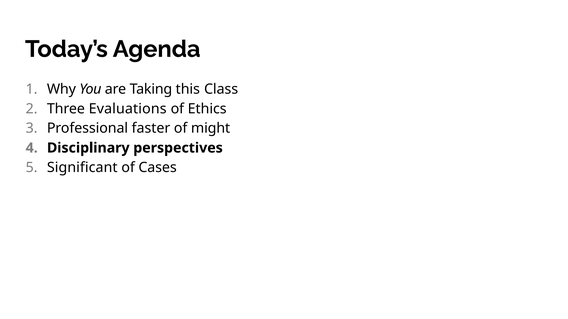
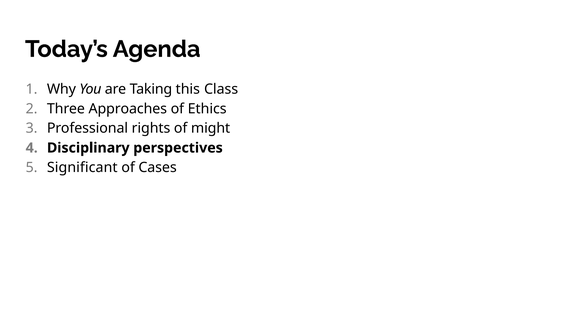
Evaluations: Evaluations -> Approaches (128, 109)
faster: faster -> rights (151, 129)
